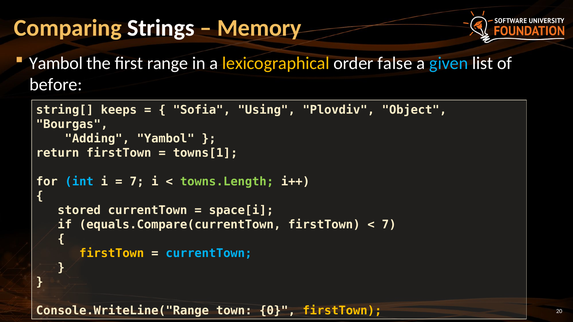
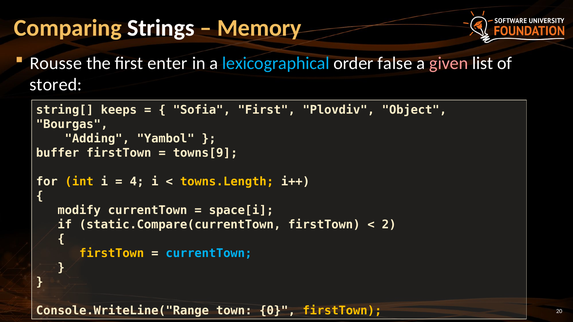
Yambol: Yambol -> Rousse (56, 63)
range: range -> enter (167, 63)
lexicographical colour: yellow -> light blue (276, 63)
given colour: light blue -> pink (449, 63)
before: before -> stored (56, 85)
Sofia Using: Using -> First (267, 110)
return: return -> buffer (58, 153)
towns[1: towns[1 -> towns[9 (205, 153)
int colour: light blue -> yellow (79, 182)
7: 7 -> 4 (137, 182)
towns.Length colour: light green -> yellow (227, 182)
stored: stored -> modify (79, 210)
equals.Compare(currentTown: equals.Compare(currentTown -> static.Compare(currentTown (180, 225)
7: 7 -> 2 (389, 225)
